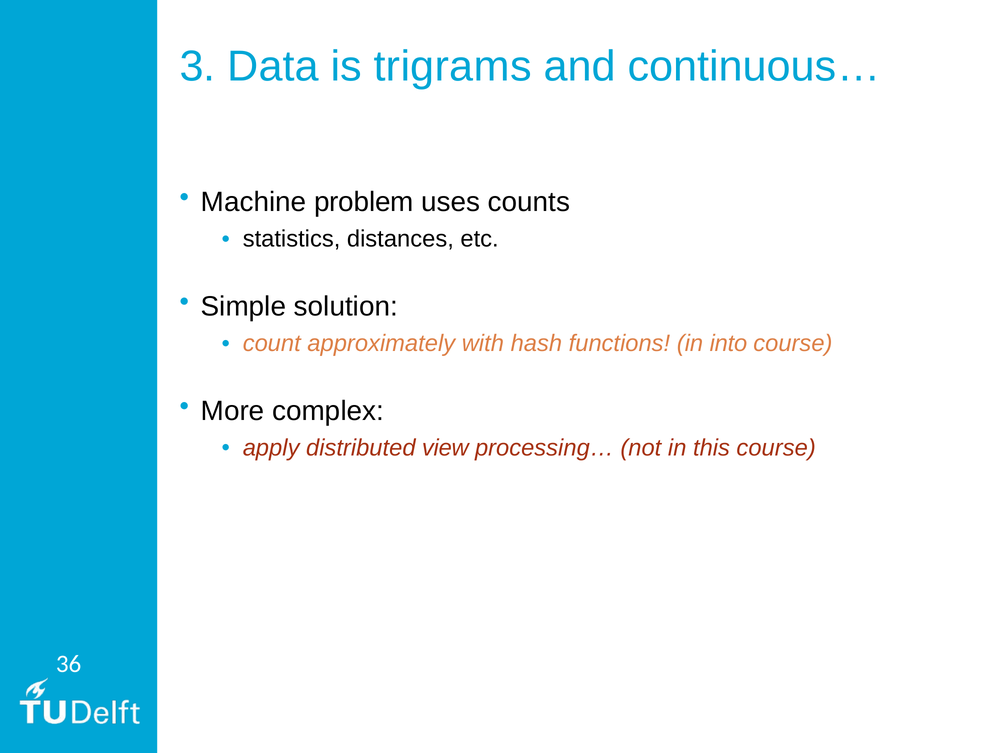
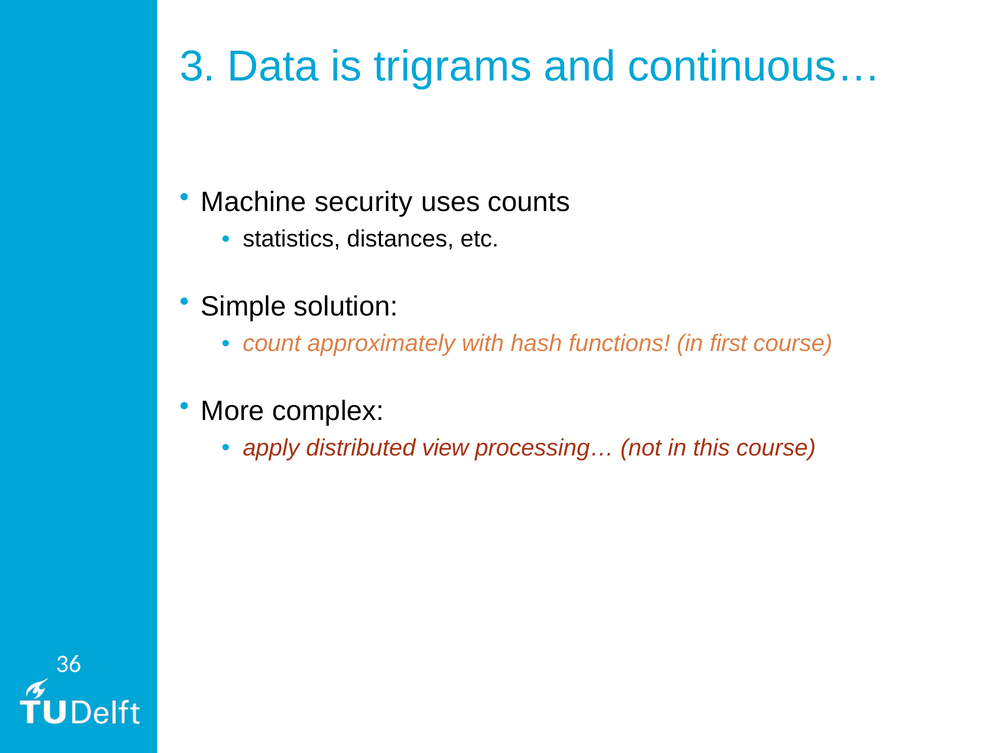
problem: problem -> security (364, 202)
into: into -> first (728, 343)
